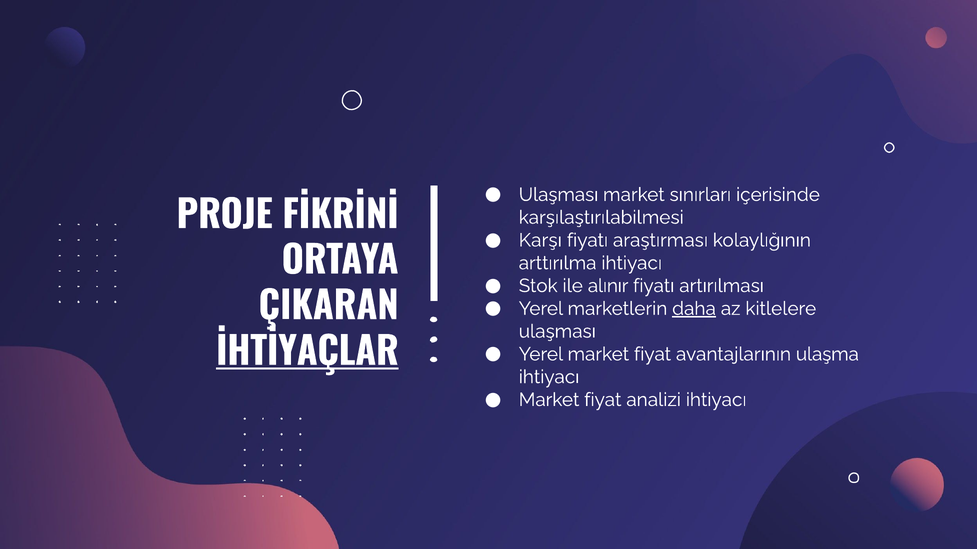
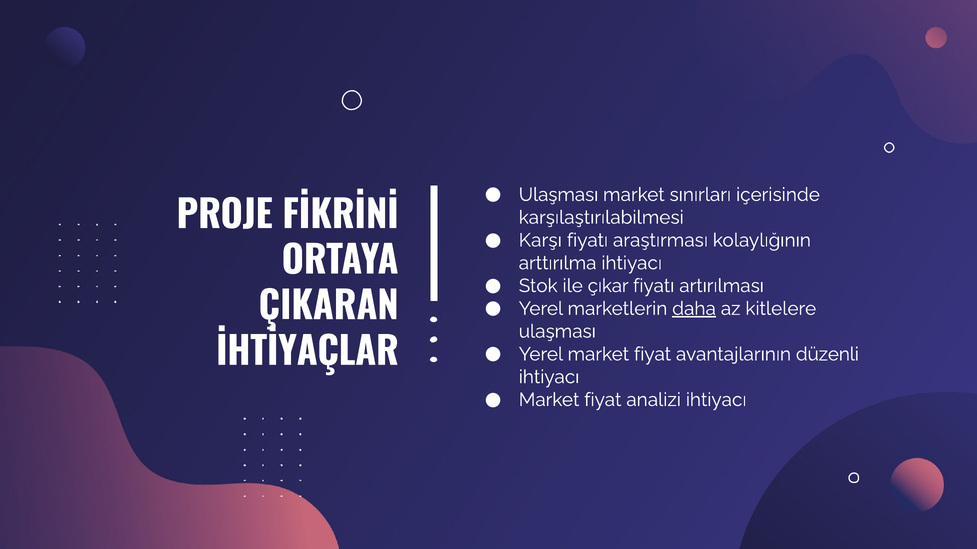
alınır: alınır -> çıkar (608, 286)
İHTİYAÇLAR underline: present -> none (307, 353)
ulaşma: ulaşma -> düzenli (827, 355)
